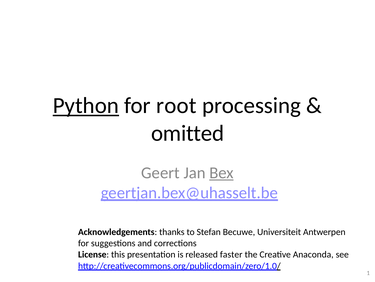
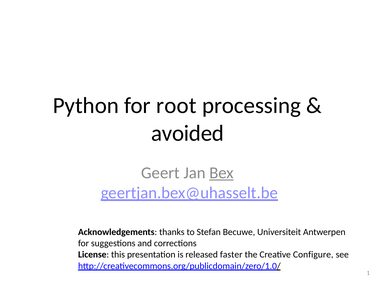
Python underline: present -> none (86, 105)
omitted: omitted -> avoided (188, 133)
Anaconda: Anaconda -> Configure (313, 254)
